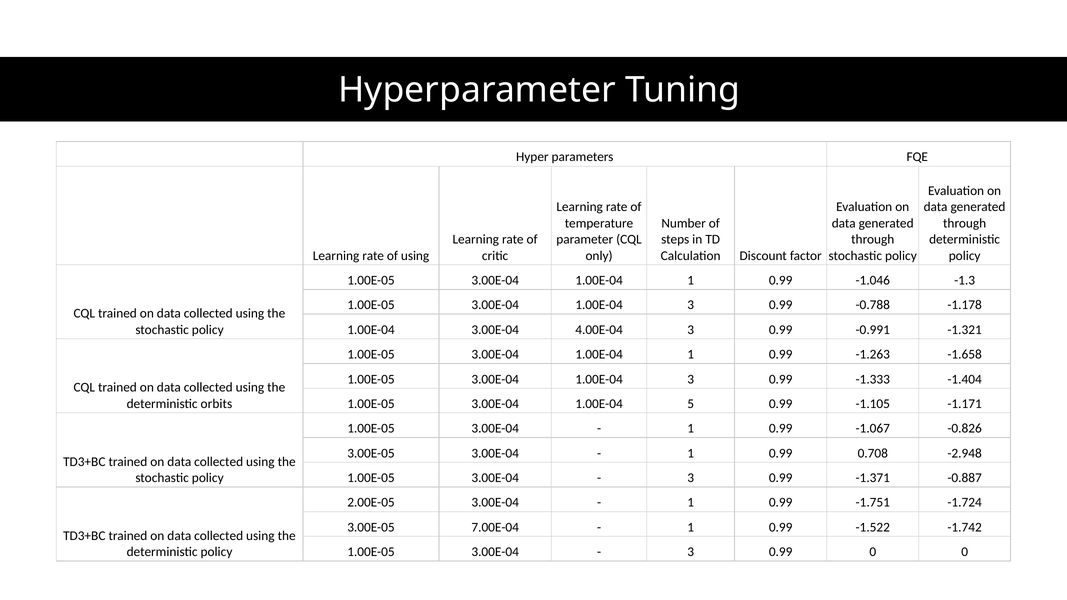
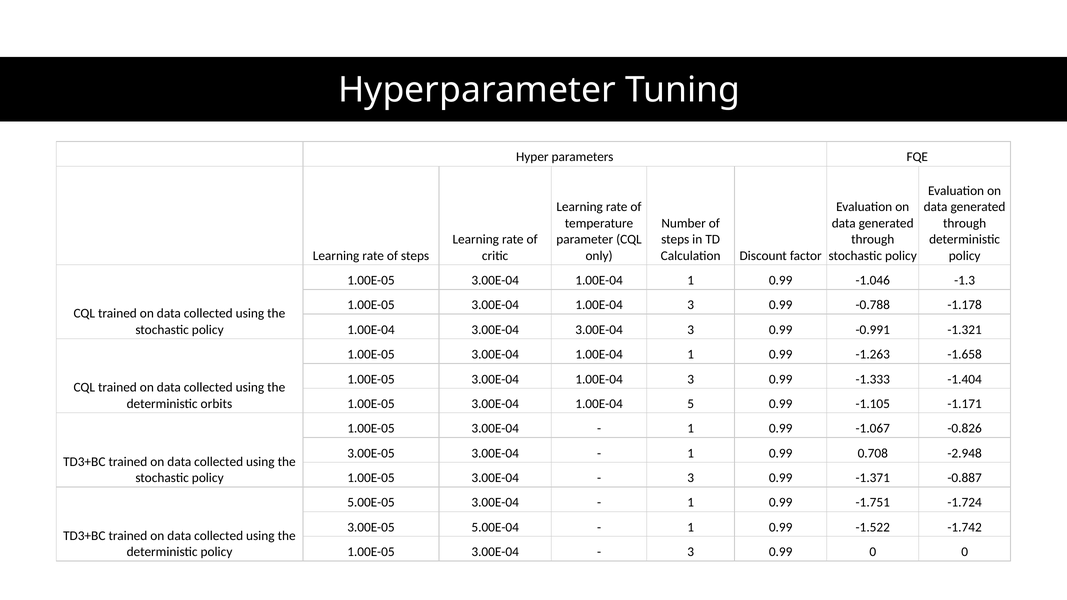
rate of using: using -> steps (415, 256)
3.00E-04 4.00E-04: 4.00E-04 -> 3.00E-04 (599, 330)
2.00E-05: 2.00E-05 -> 5.00E-05 (371, 503)
7.00E-04: 7.00E-04 -> 5.00E-04 (495, 527)
